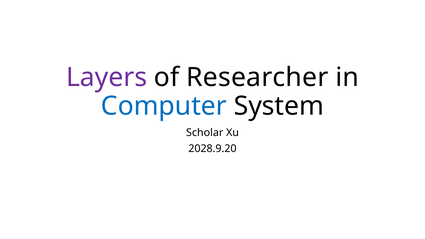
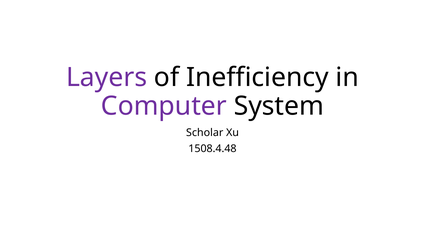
Researcher: Researcher -> Inefficiency (257, 78)
Computer colour: blue -> purple (164, 106)
2028.9.20: 2028.9.20 -> 1508.4.48 (212, 149)
